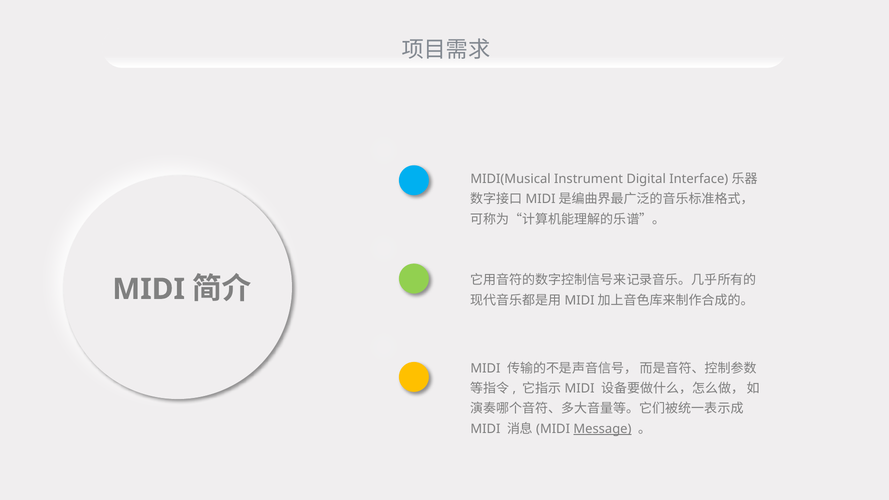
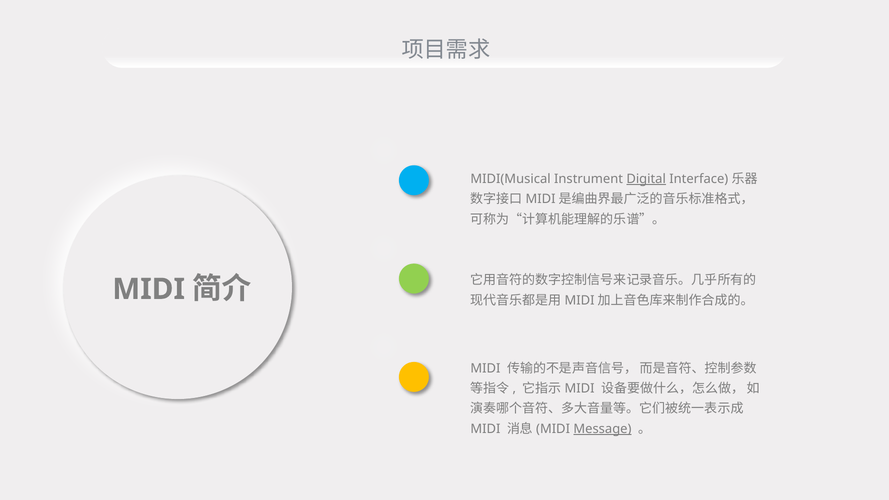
Digital underline: none -> present (646, 179)
